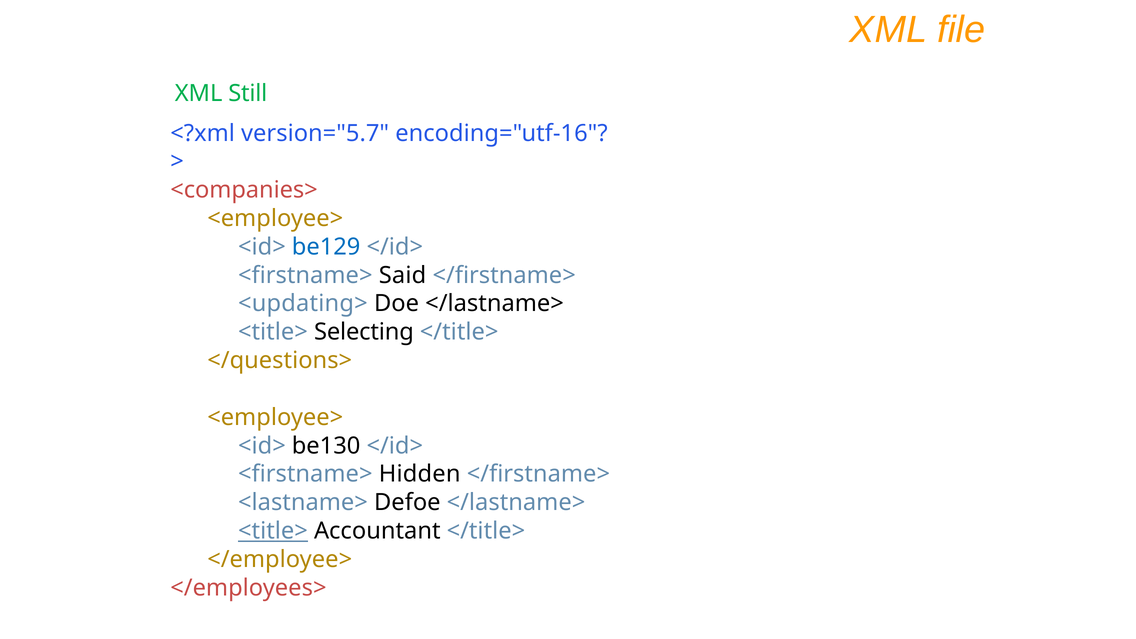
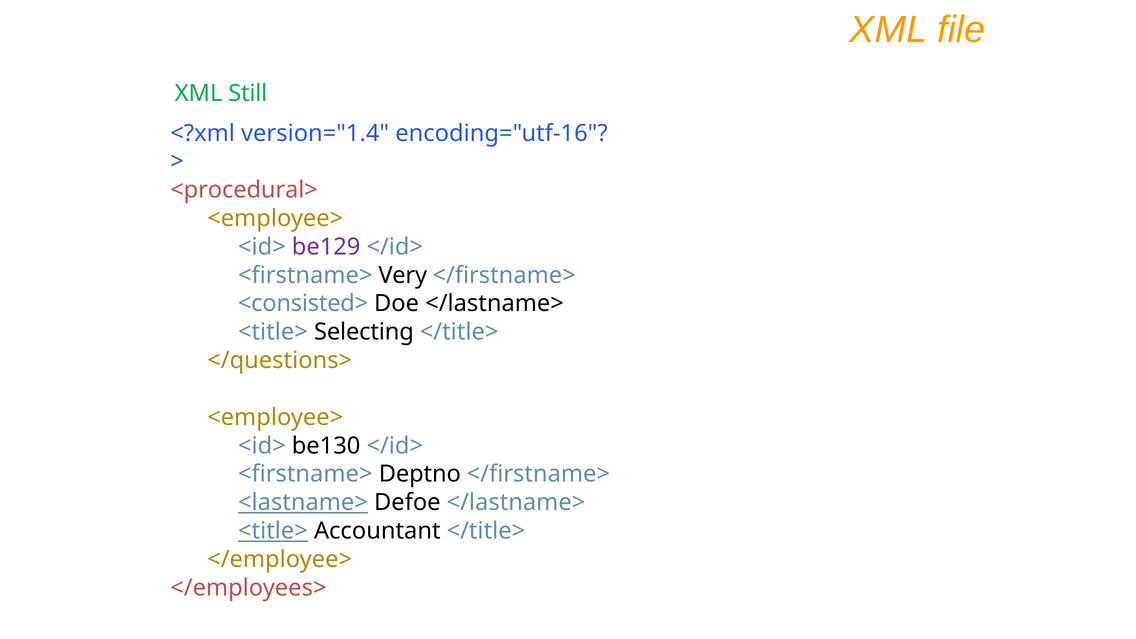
version="5.7: version="5.7 -> version="1.4 (315, 133)
<companies>: <companies> -> <procedural> (244, 190)
be129 colour: blue -> purple (326, 247)
Said: Said -> Very (403, 275)
<updating>: <updating> -> <consisted> (303, 304)
Hidden: Hidden -> Deptno (420, 474)
<lastname> underline: none -> present (303, 503)
